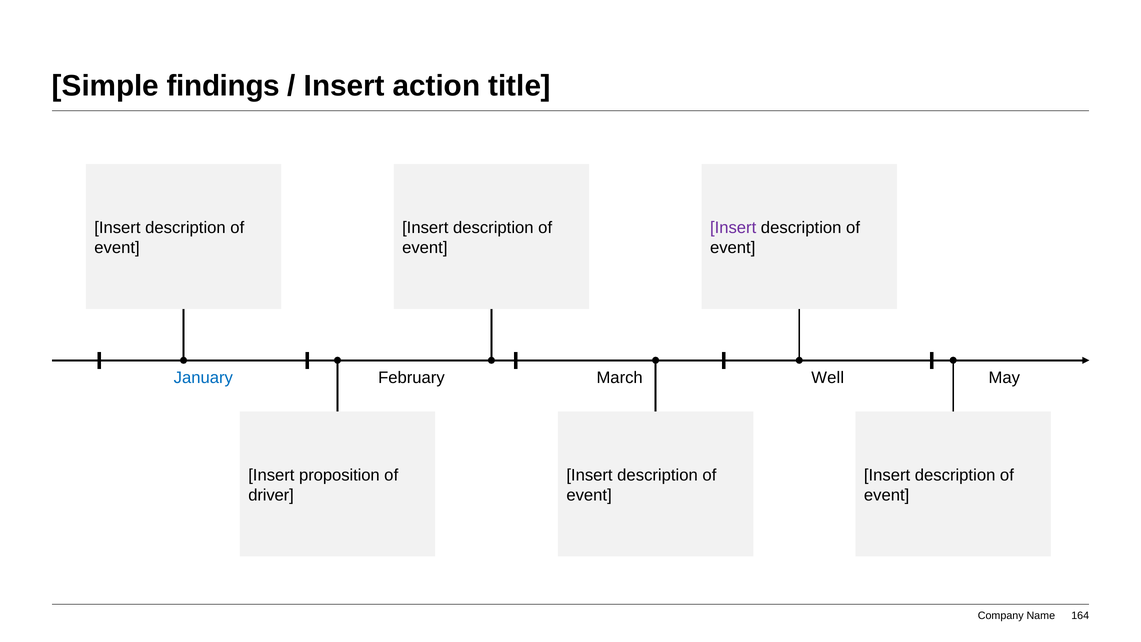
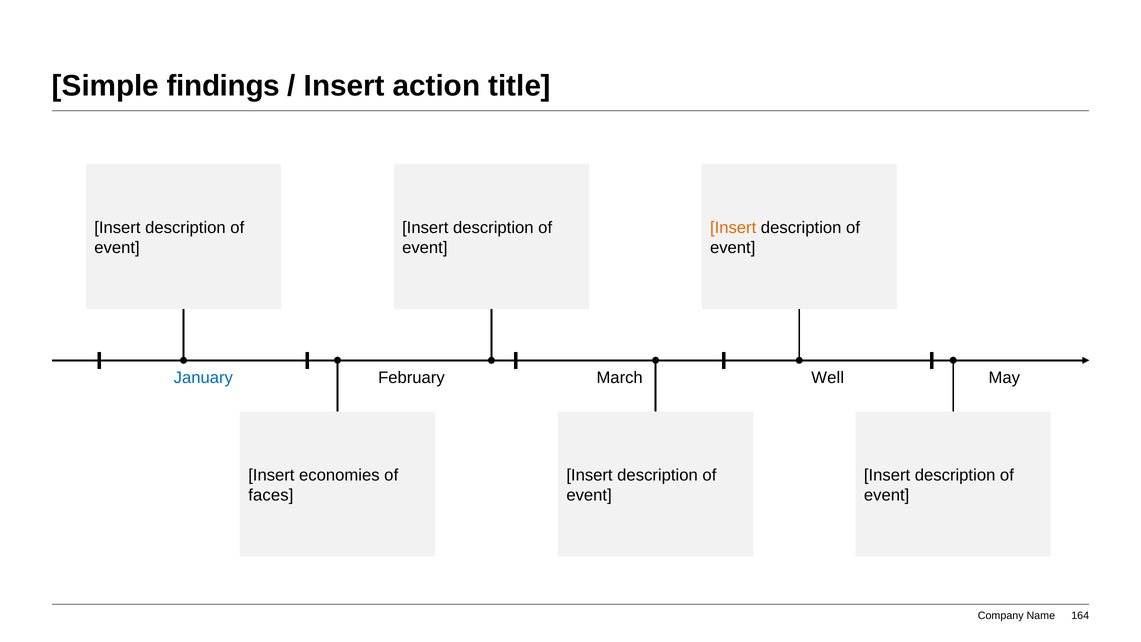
Insert colour: purple -> orange (733, 228)
proposition: proposition -> economies (339, 475)
driver: driver -> faces (271, 495)
